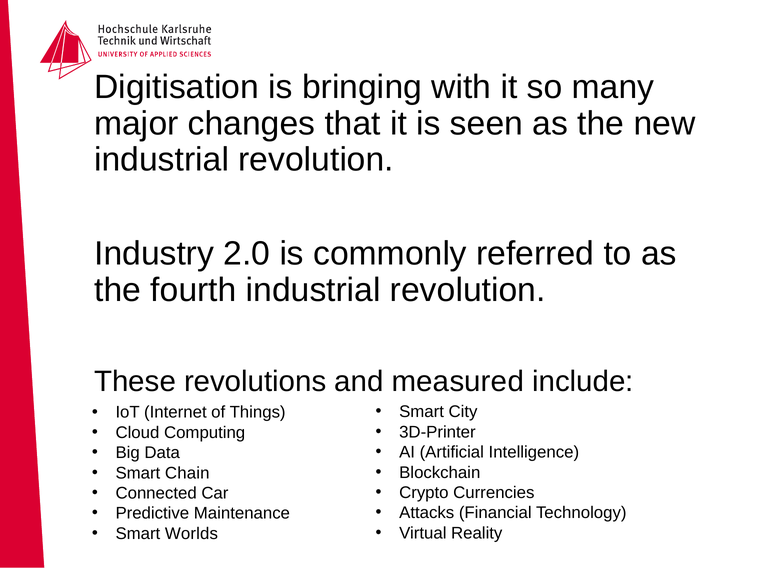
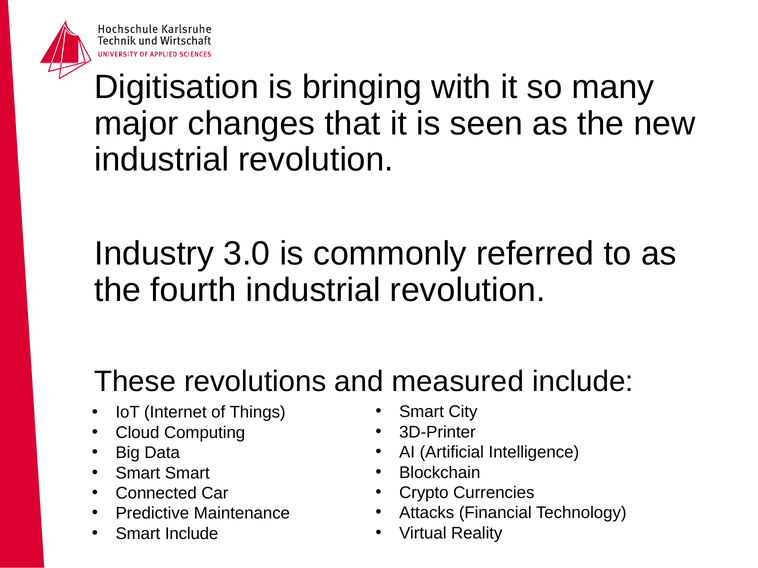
2.0: 2.0 -> 3.0 (247, 254)
Smart Chain: Chain -> Smart (187, 473)
Smart Worlds: Worlds -> Include (192, 534)
